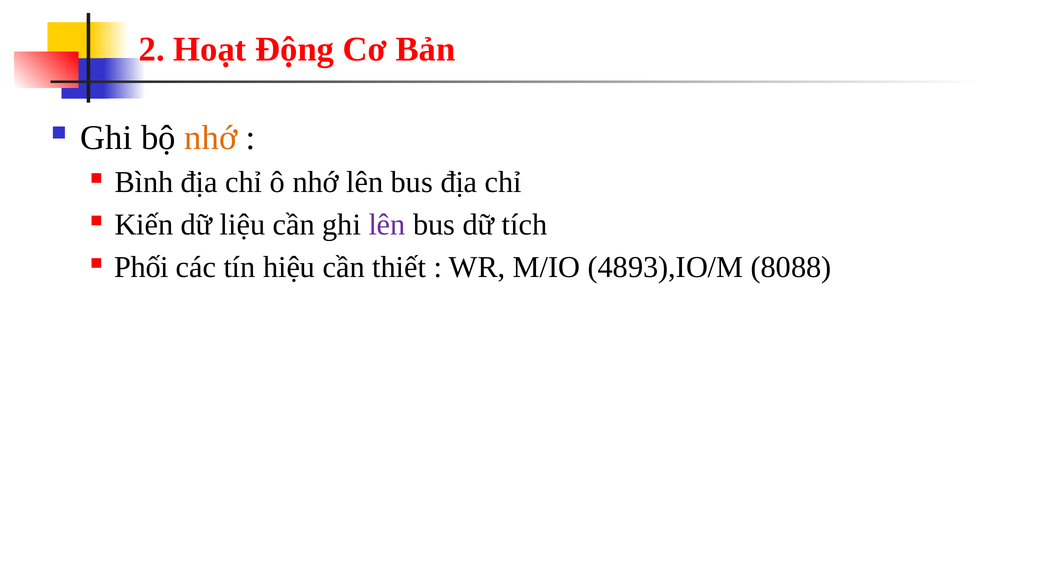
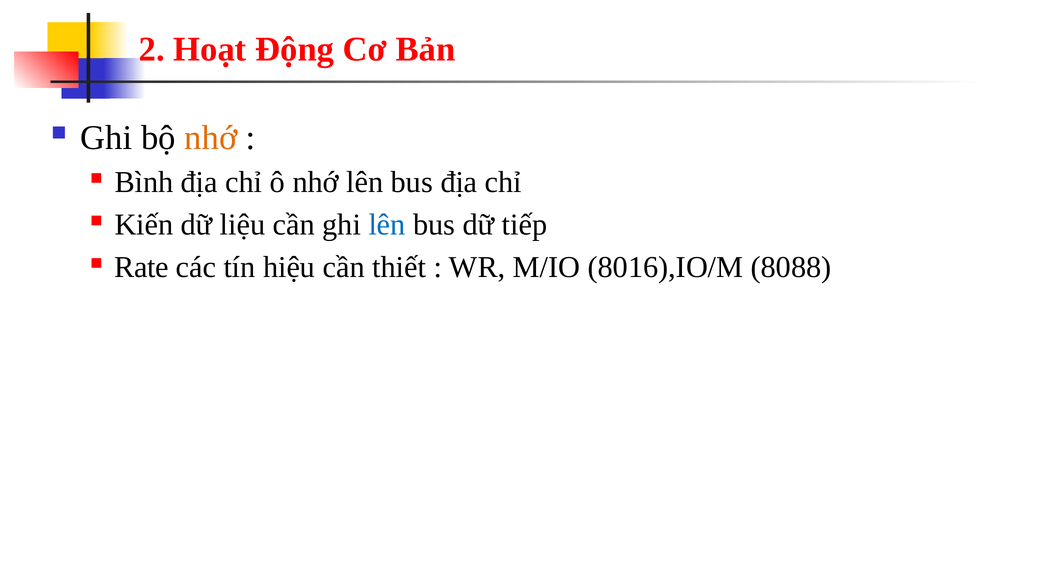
lên colour: purple -> blue (387, 225)
tích: tích -> tiếp (525, 225)
Phối: Phối -> Rate (142, 267)
4893),IO/M: 4893),IO/M -> 8016),IO/M (665, 267)
